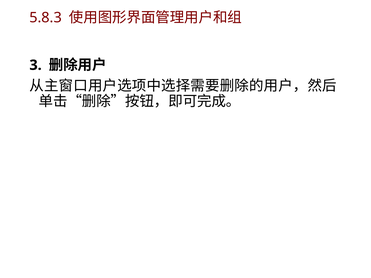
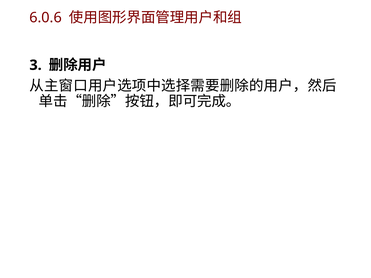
5.8.3: 5.8.3 -> 6.0.6 (46, 18)
